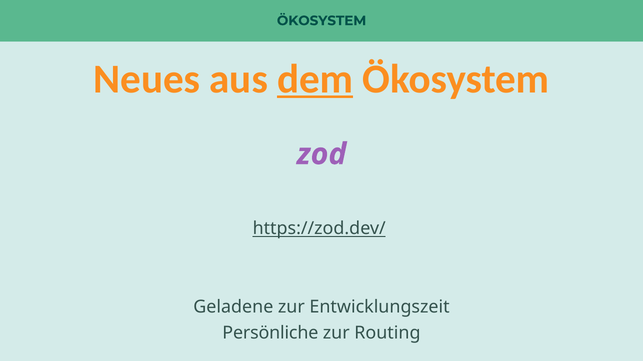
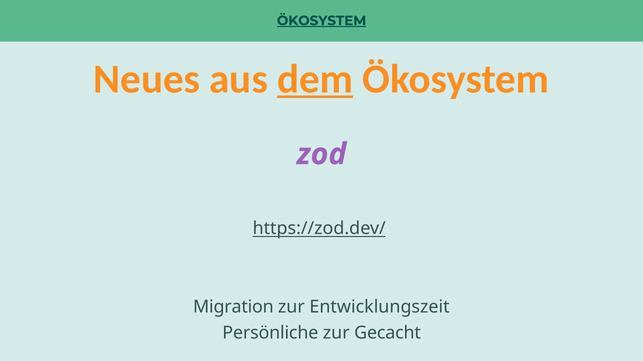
ÖKOSYSTEM underline: none -> present (322, 21)
Geladene: Geladene -> Migration (233, 308)
Routing: Routing -> Gecacht (388, 333)
